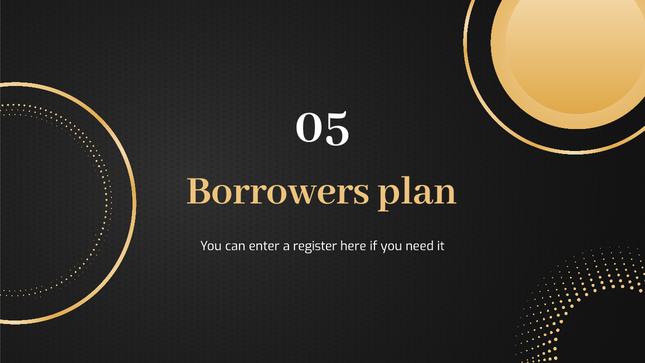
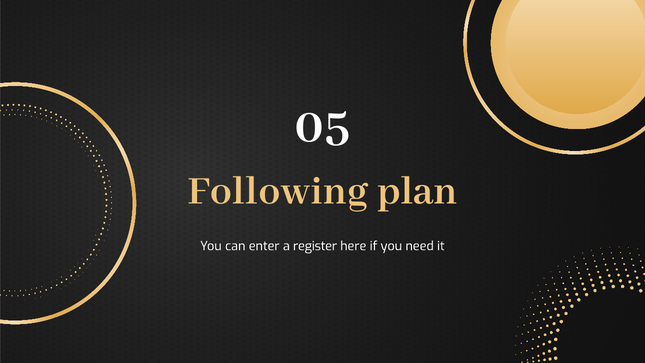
Borrowers: Borrowers -> Following (278, 189)
